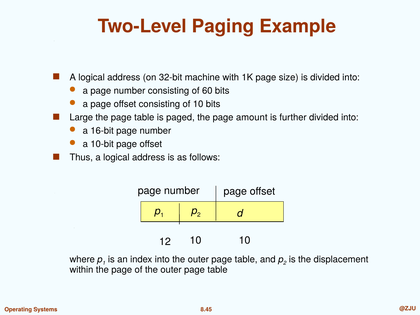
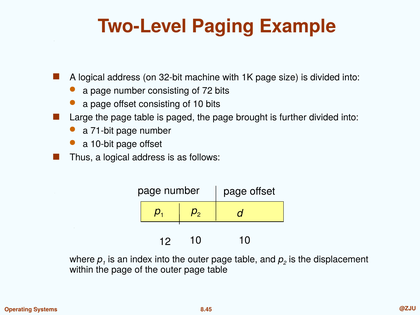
60: 60 -> 72 (207, 91)
amount: amount -> brought (252, 118)
16-bit: 16-bit -> 71-bit (102, 131)
